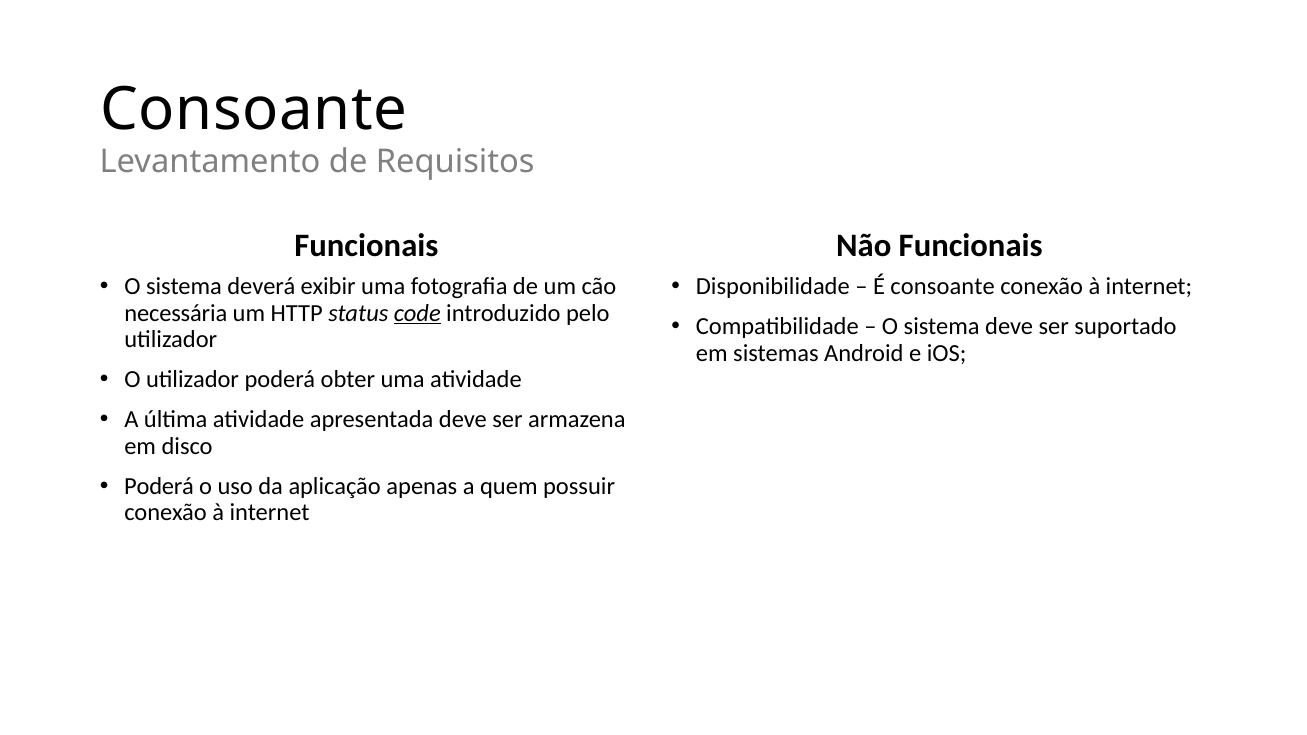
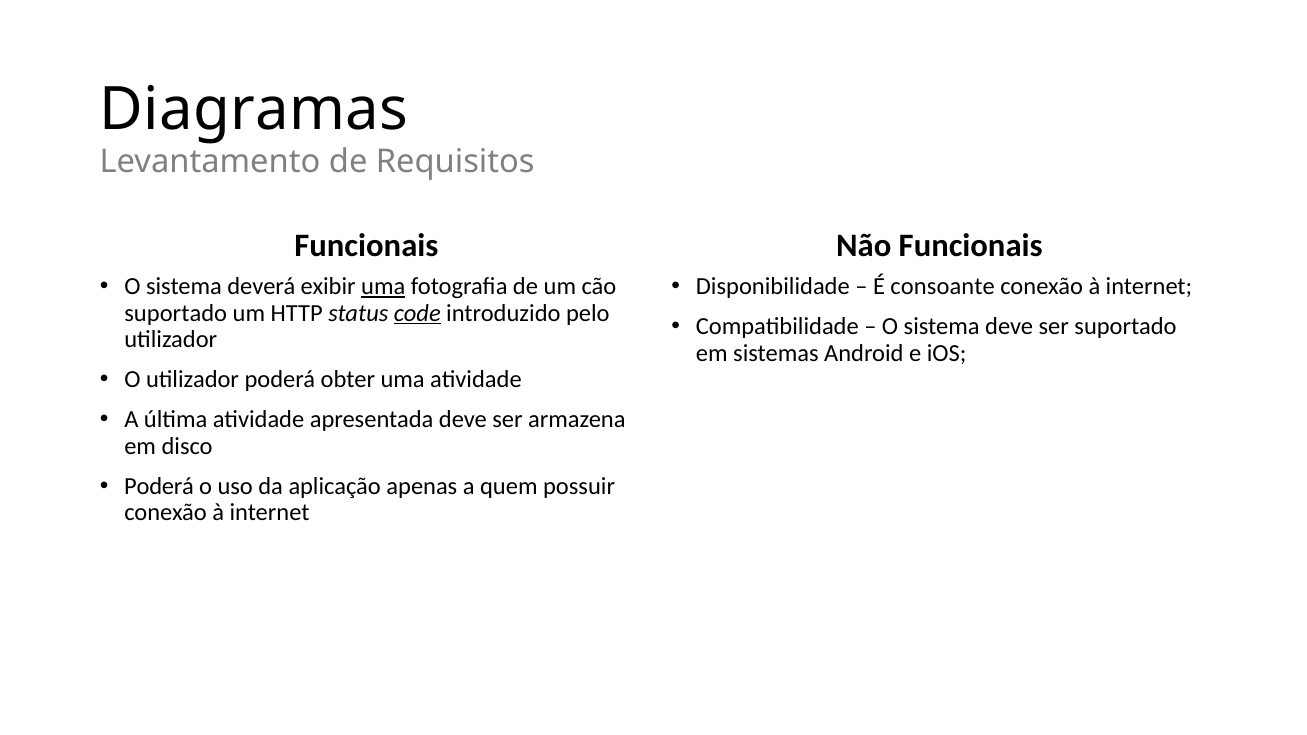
Consoante: Consoante -> Diagramas (254, 110)
uma underline: none -> present (383, 287)
necessária: necessária -> suportado (176, 313)
